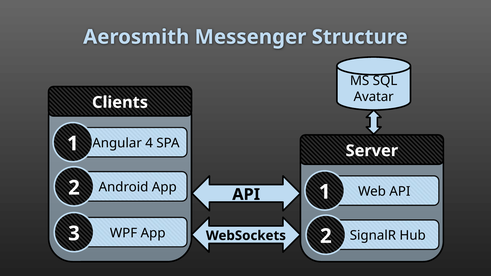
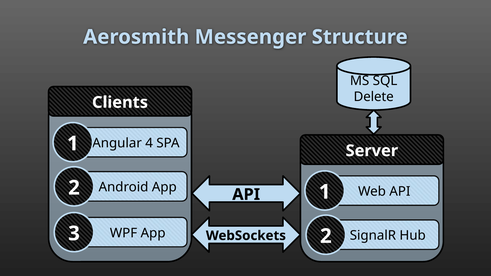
Avatar: Avatar -> Delete (374, 97)
